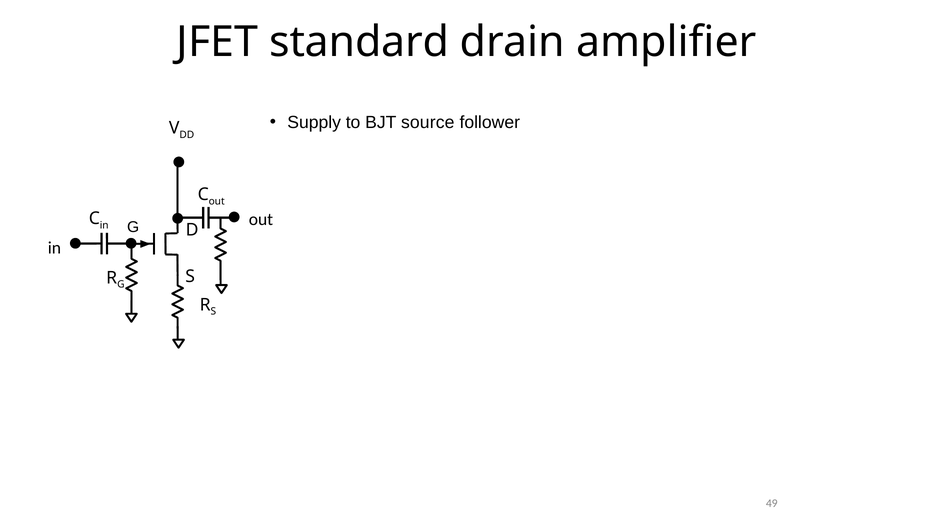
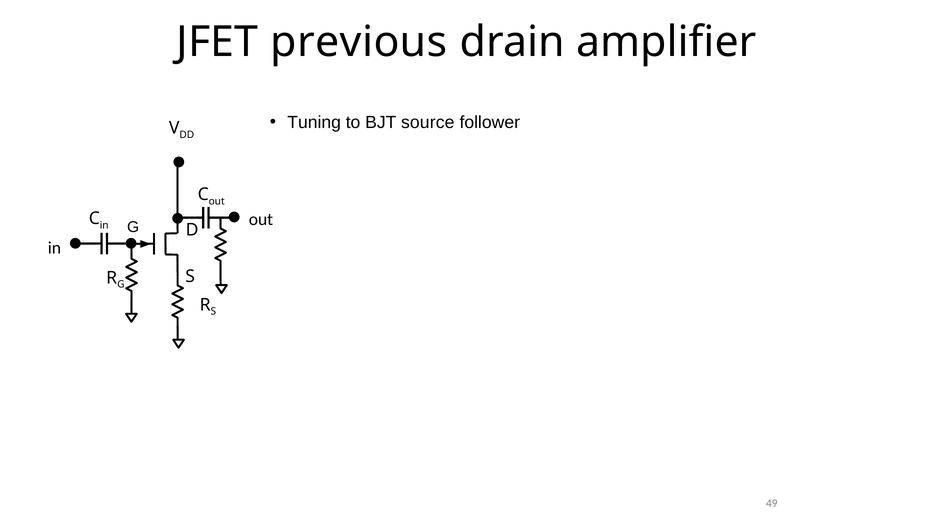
standard: standard -> previous (359, 42)
Supply: Supply -> Tuning (314, 122)
